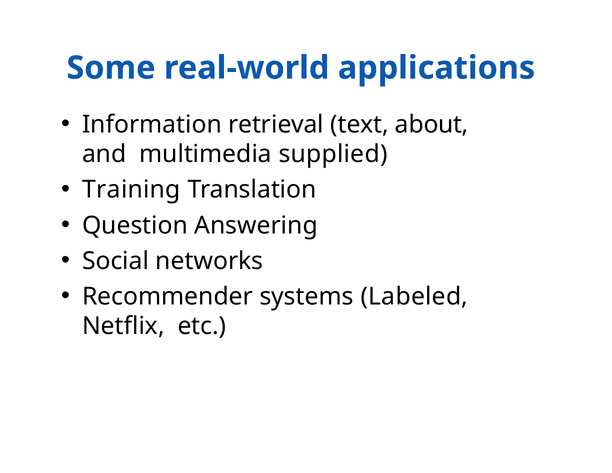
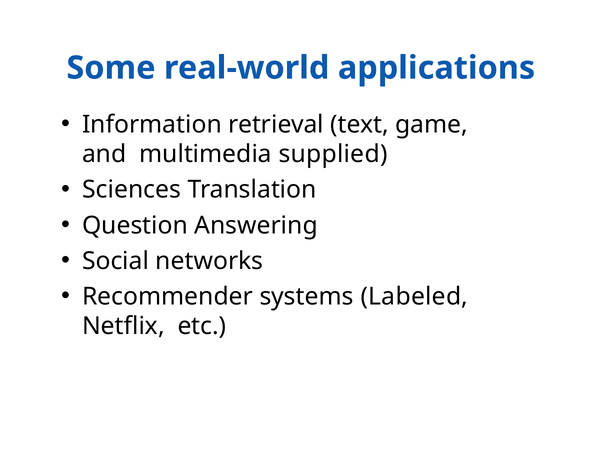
about: about -> game (432, 124)
Training: Training -> Sciences (132, 190)
